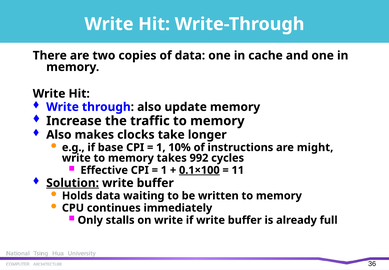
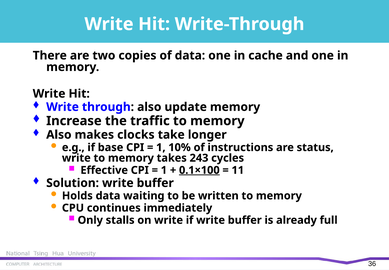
might: might -> status (315, 147)
992: 992 -> 243 (199, 158)
Solution underline: present -> none (73, 183)
